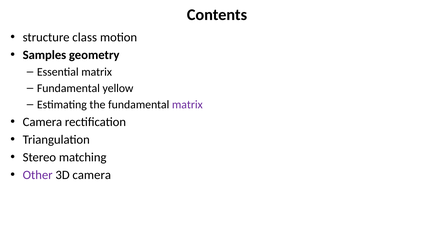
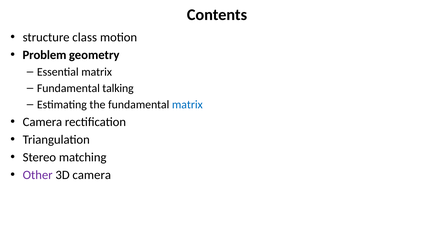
Samples: Samples -> Problem (44, 55)
yellow: yellow -> talking (118, 88)
matrix colour: purple -> blue (187, 105)
